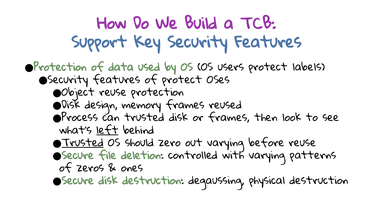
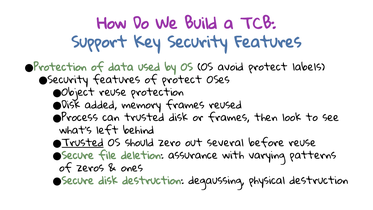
users: users -> avoid (231, 67)
design: design -> added (101, 105)
left underline: present -> none (107, 130)
out varying: varying -> several (226, 143)
controlled: controlled -> assurance (193, 155)
